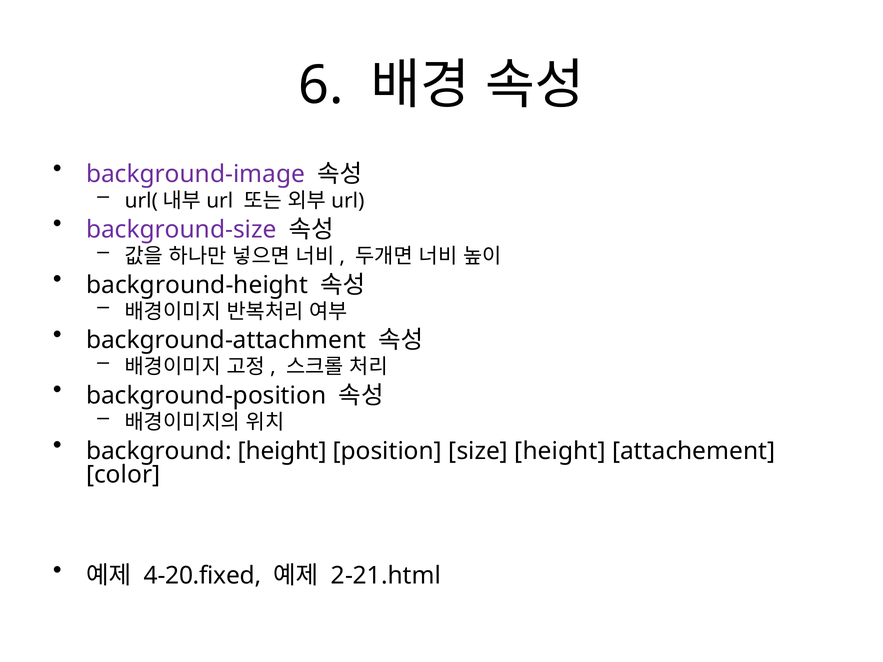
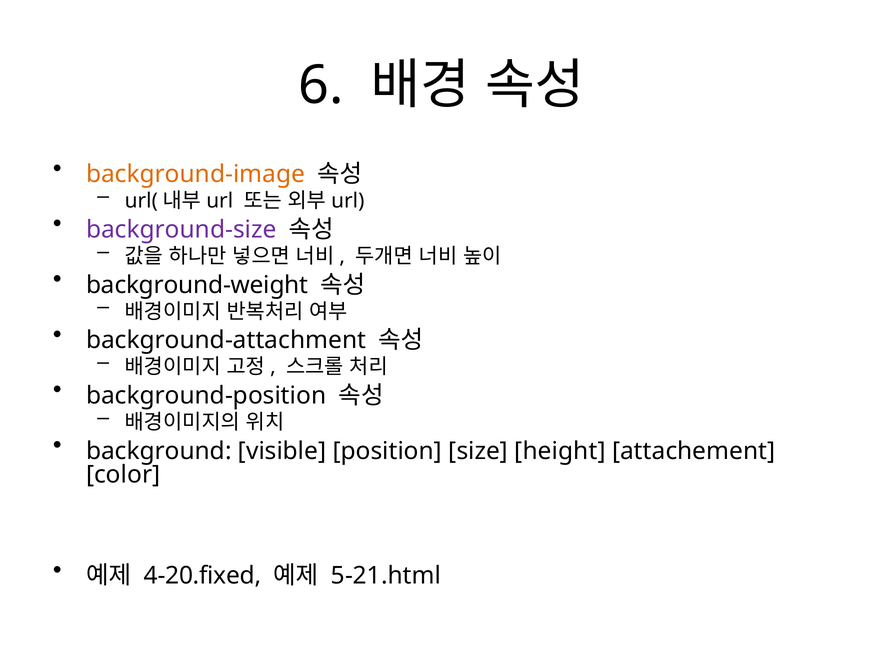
background-image colour: purple -> orange (196, 174)
background-height: background-height -> background-weight (197, 285)
background height: height -> visible (282, 451)
2-21.html: 2-21.html -> 5-21.html (386, 576)
